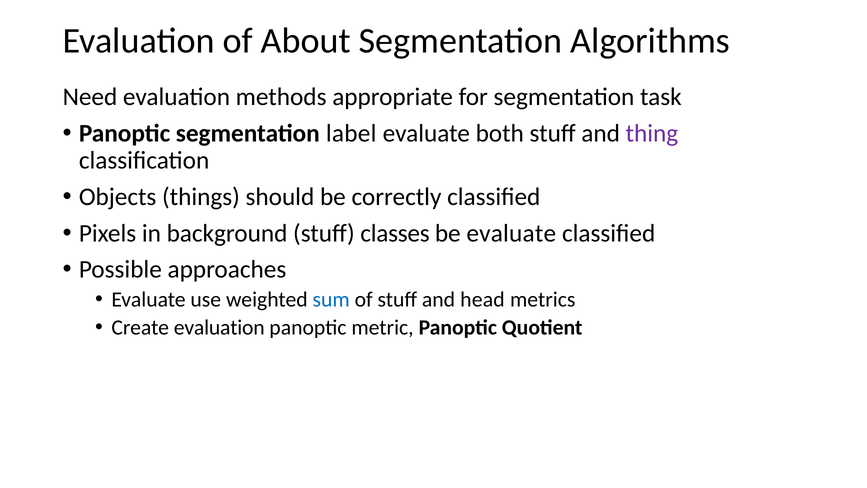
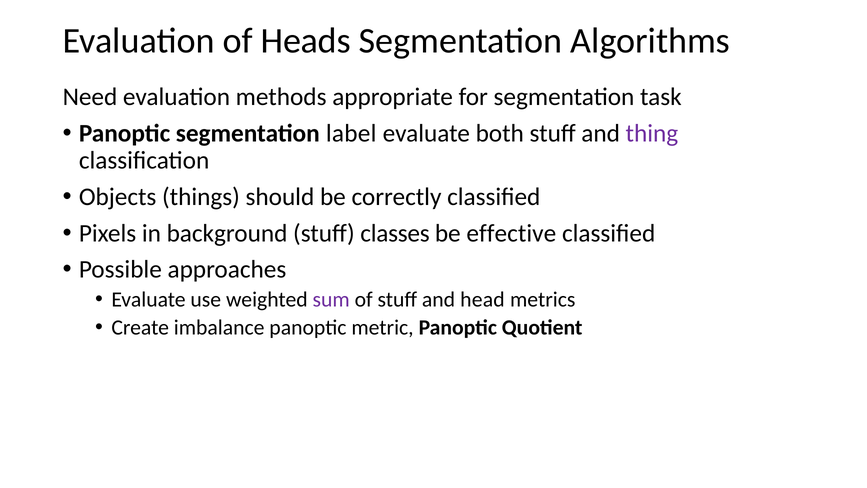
About: About -> Heads (306, 41)
be evaluate: evaluate -> effective (511, 233)
sum colour: blue -> purple (331, 299)
Create evaluation: evaluation -> imbalance (219, 327)
